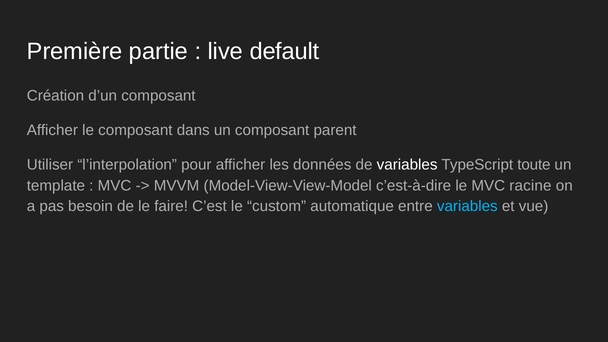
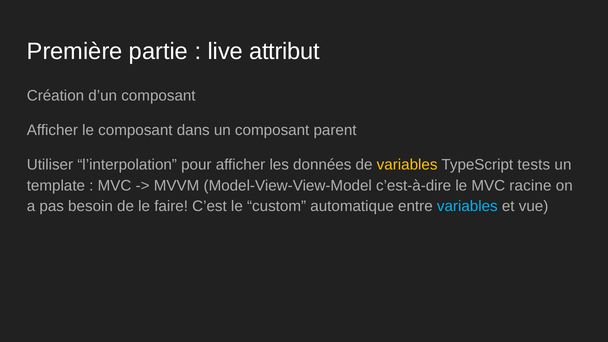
default: default -> attribut (284, 52)
variables colour: white -> yellow (407, 165)
toute: toute -> tests (534, 165)
